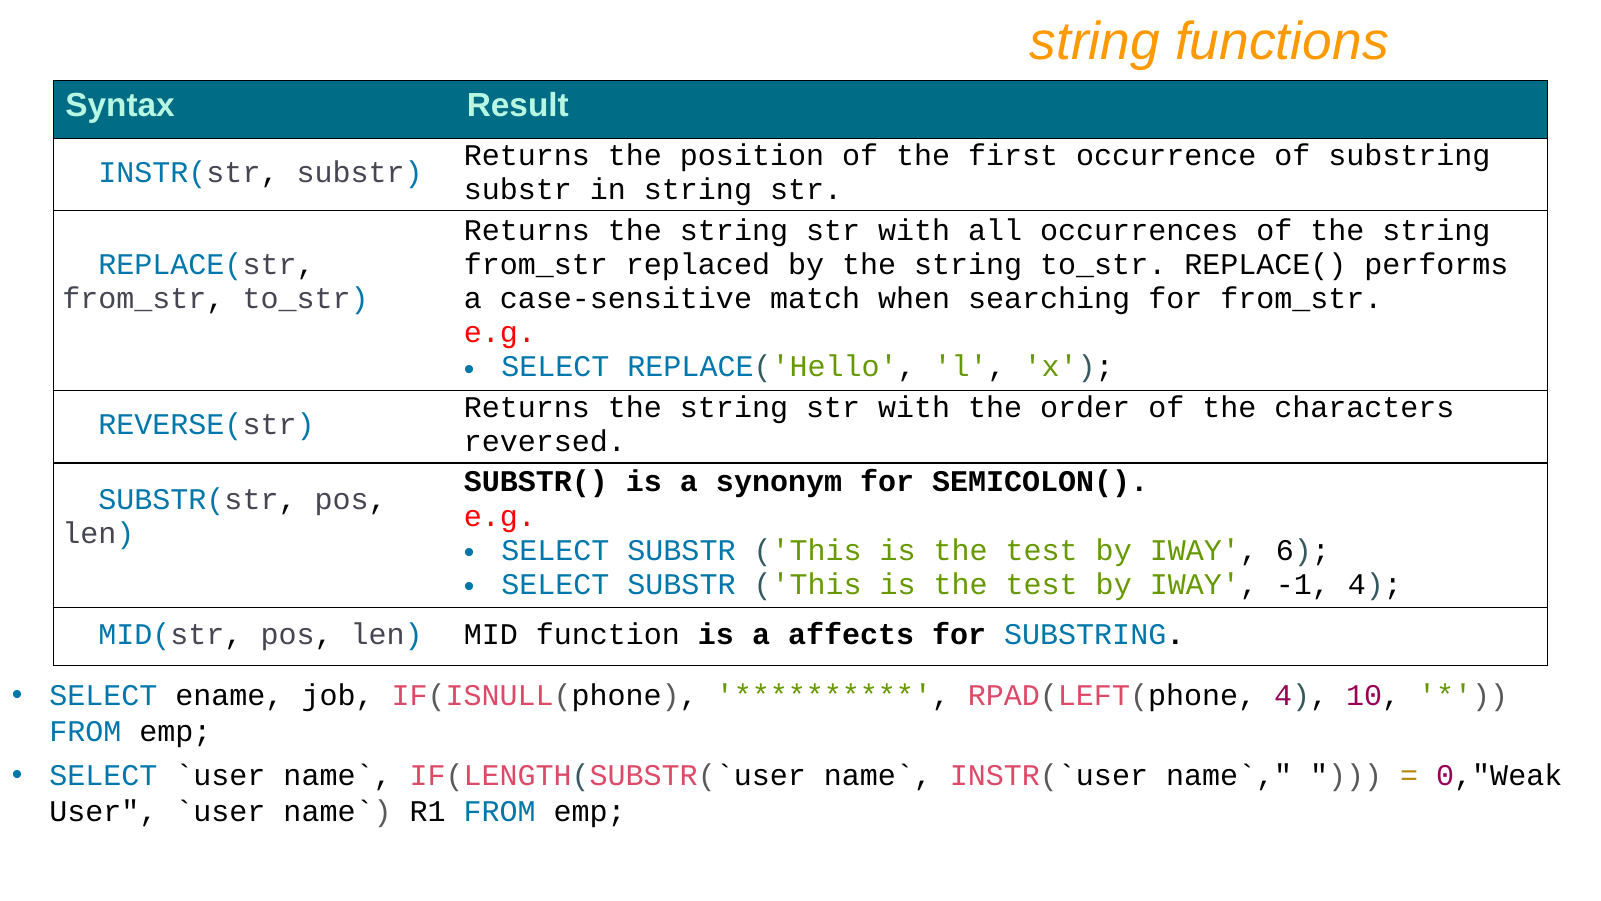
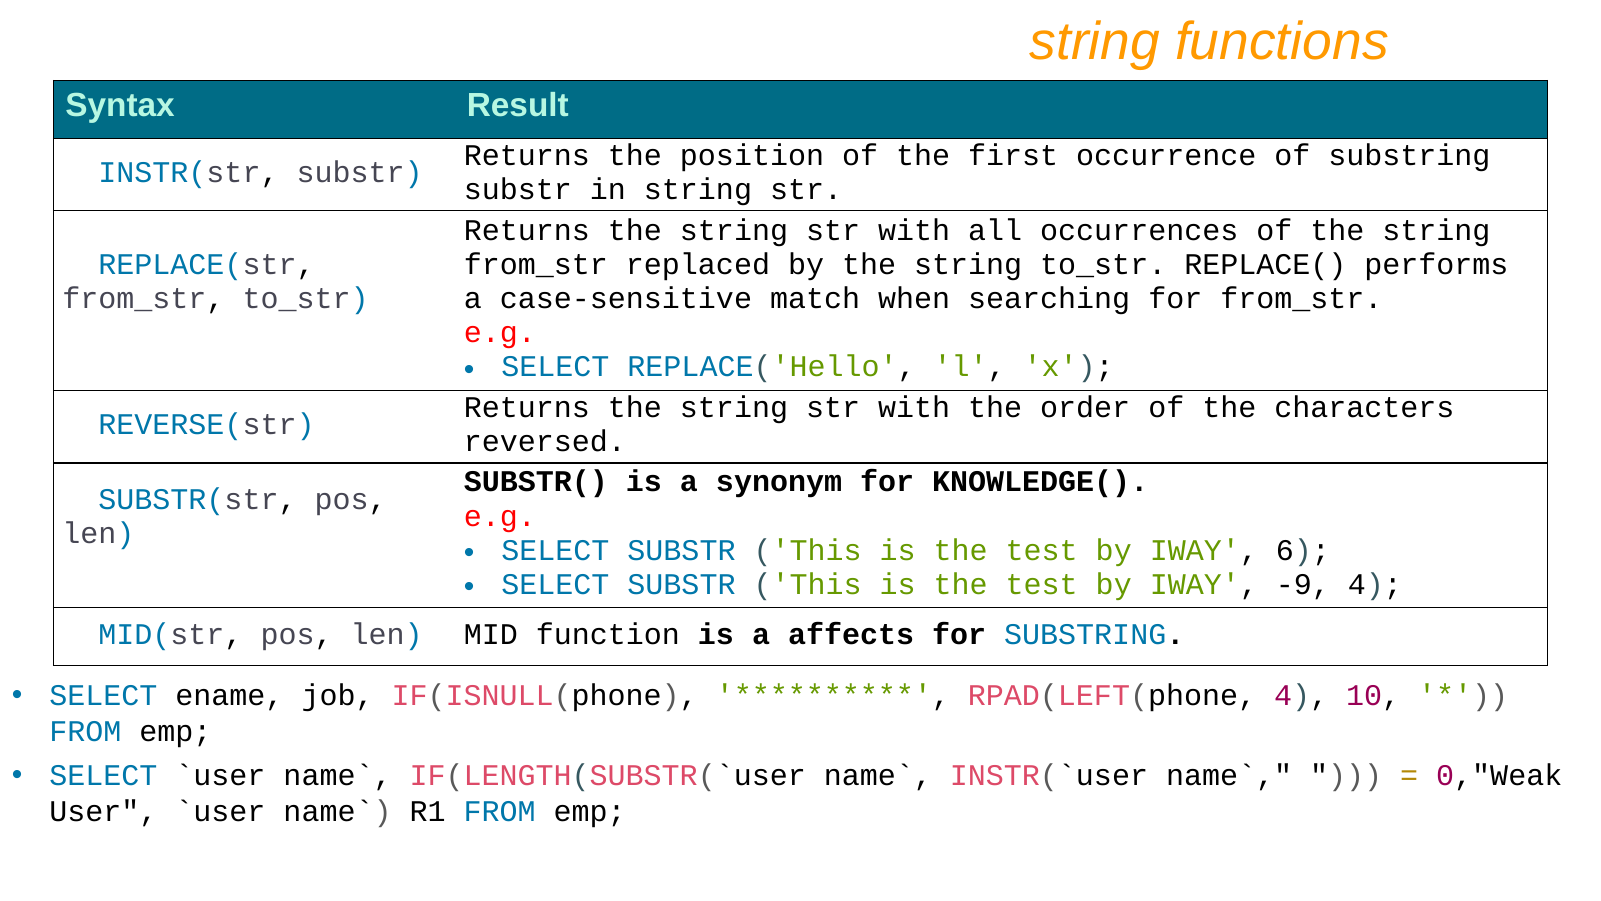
SEMICOLON(: SEMICOLON( -> KNOWLEDGE( (1040, 482)
-1: -1 -> -9 (1303, 584)
